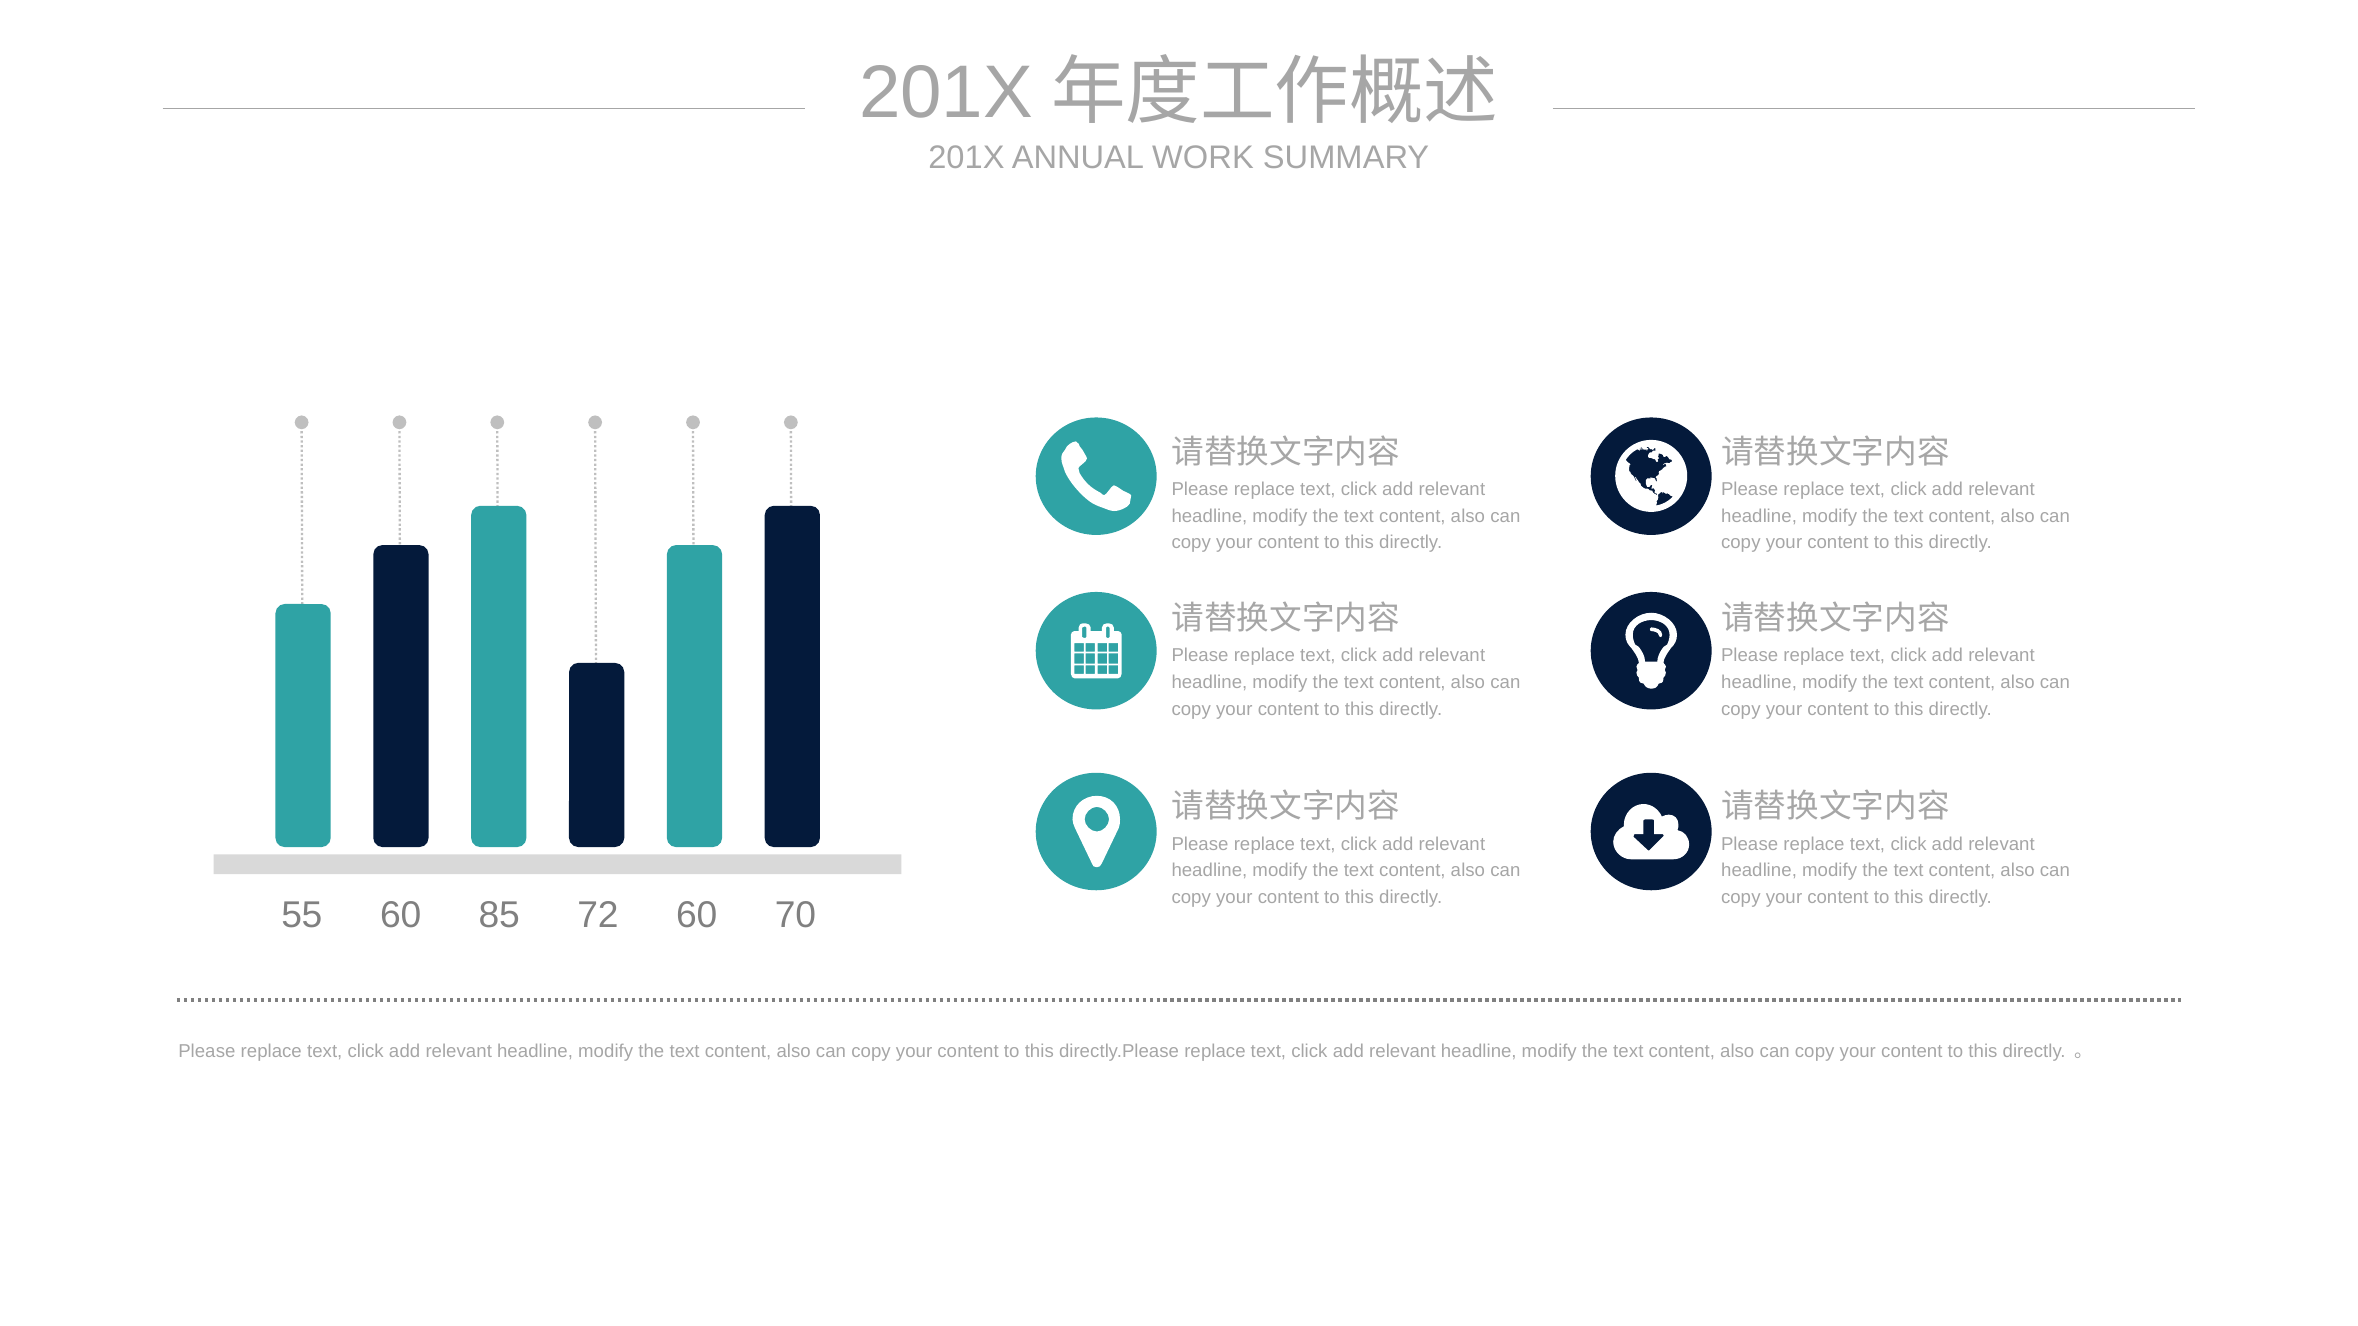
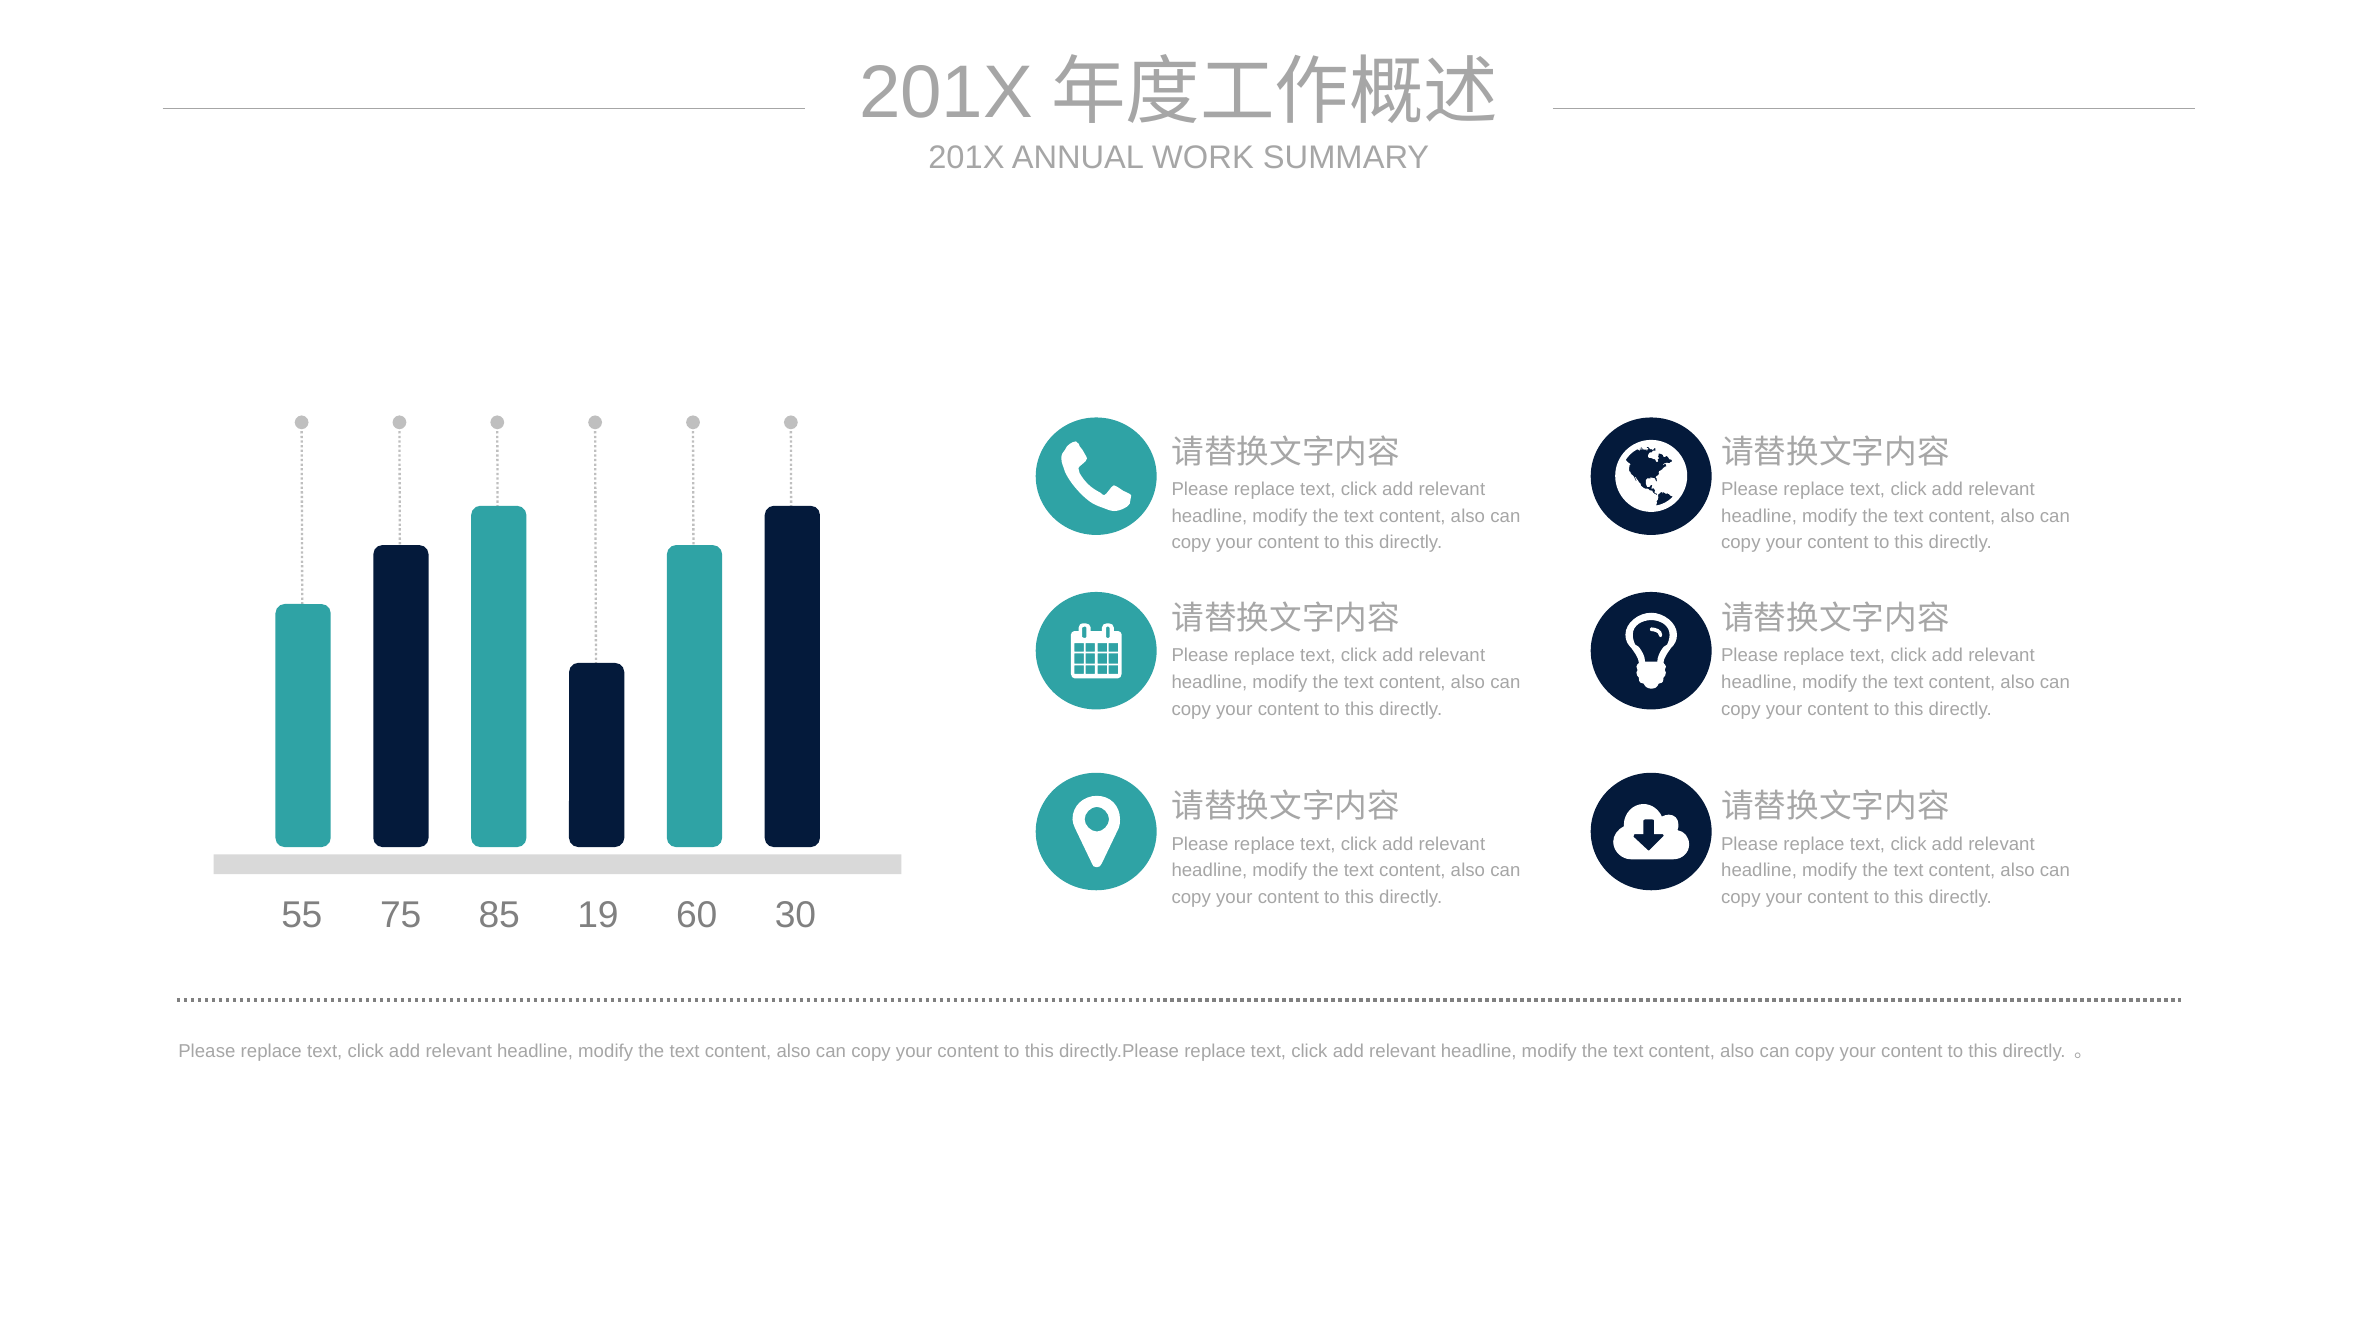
55 60: 60 -> 75 (401, 916)
72: 72 -> 19 (598, 916)
70: 70 -> 30 (796, 916)
